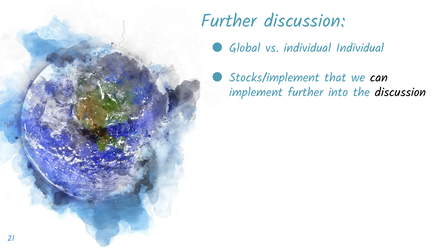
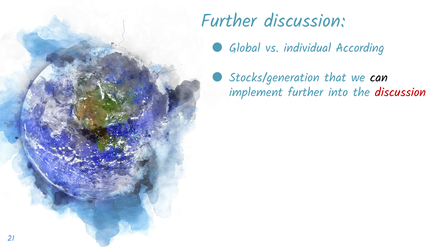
individual Individual: Individual -> According (360, 48)
Stocks/implement: Stocks/implement -> Stocks/generation (274, 78)
discussion colour: black -> red (400, 92)
